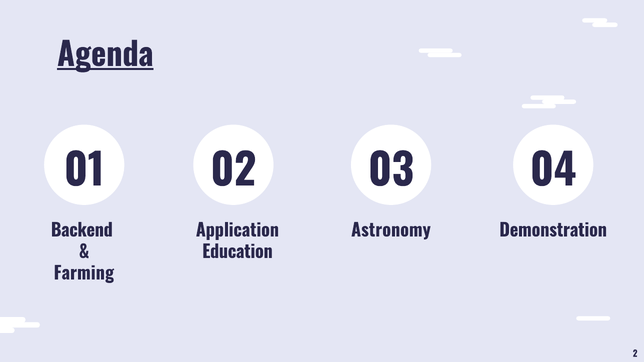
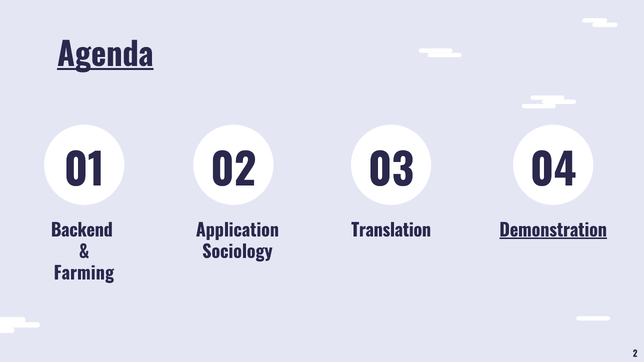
Astronomy: Astronomy -> Translation (391, 231)
Demonstration underline: none -> present (553, 231)
Education: Education -> Sociology (237, 252)
